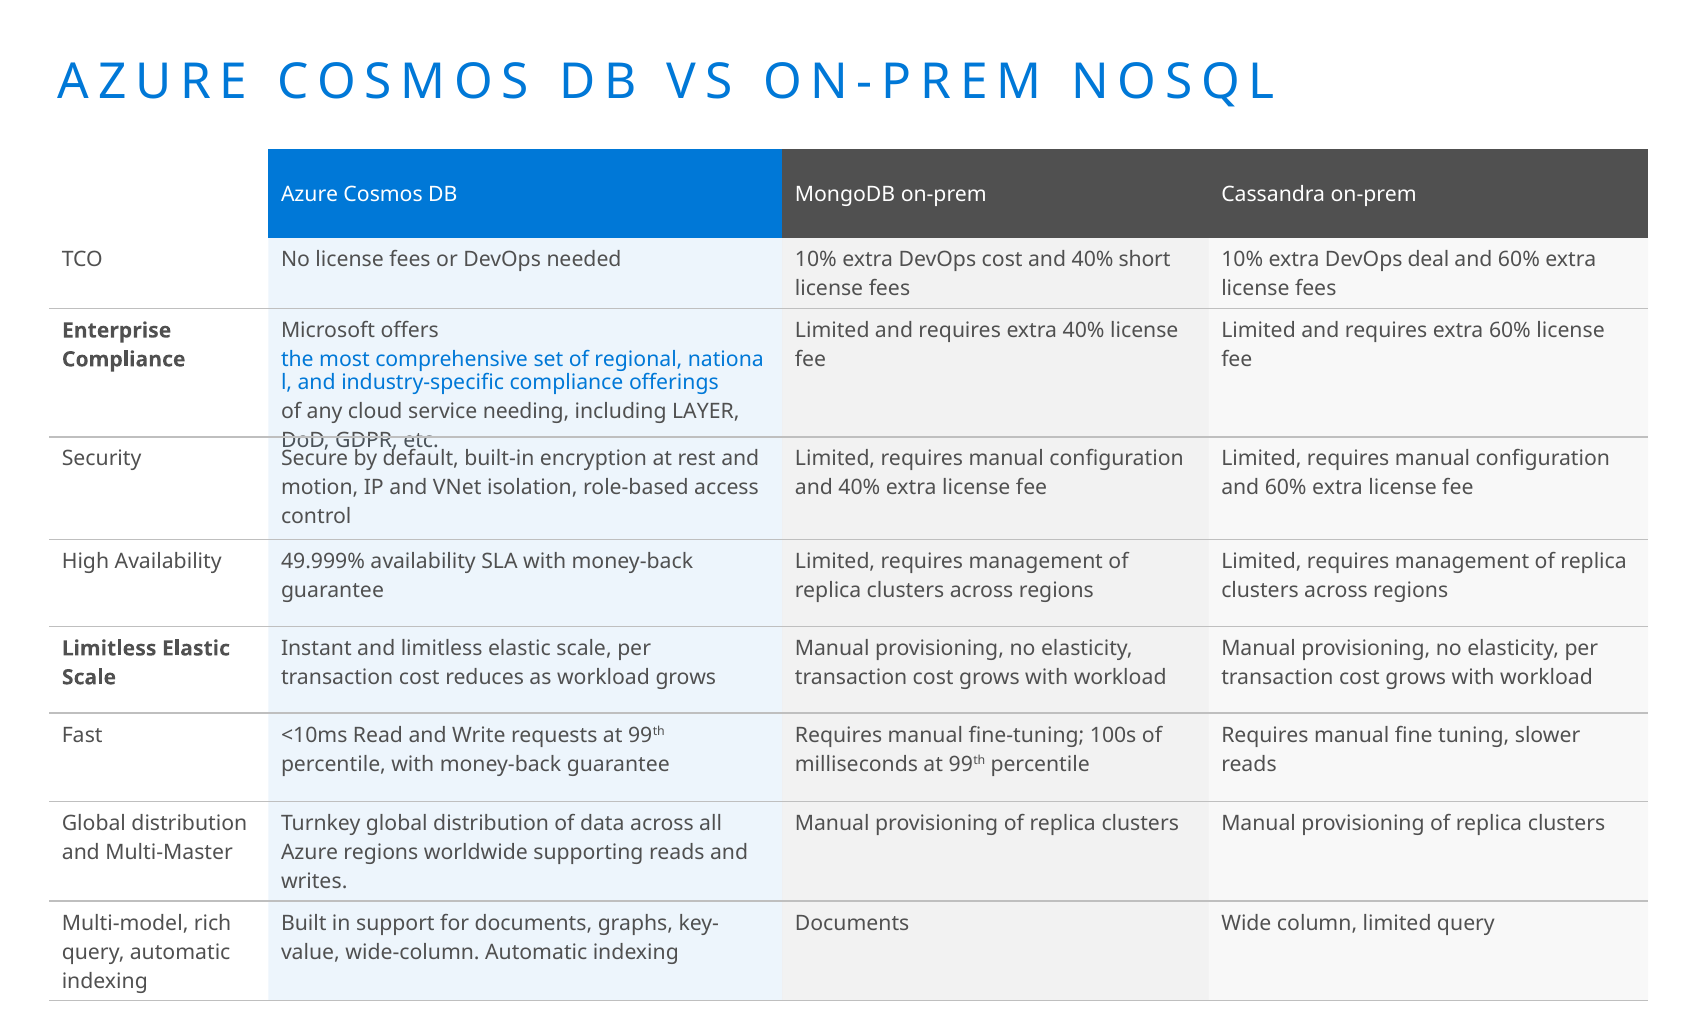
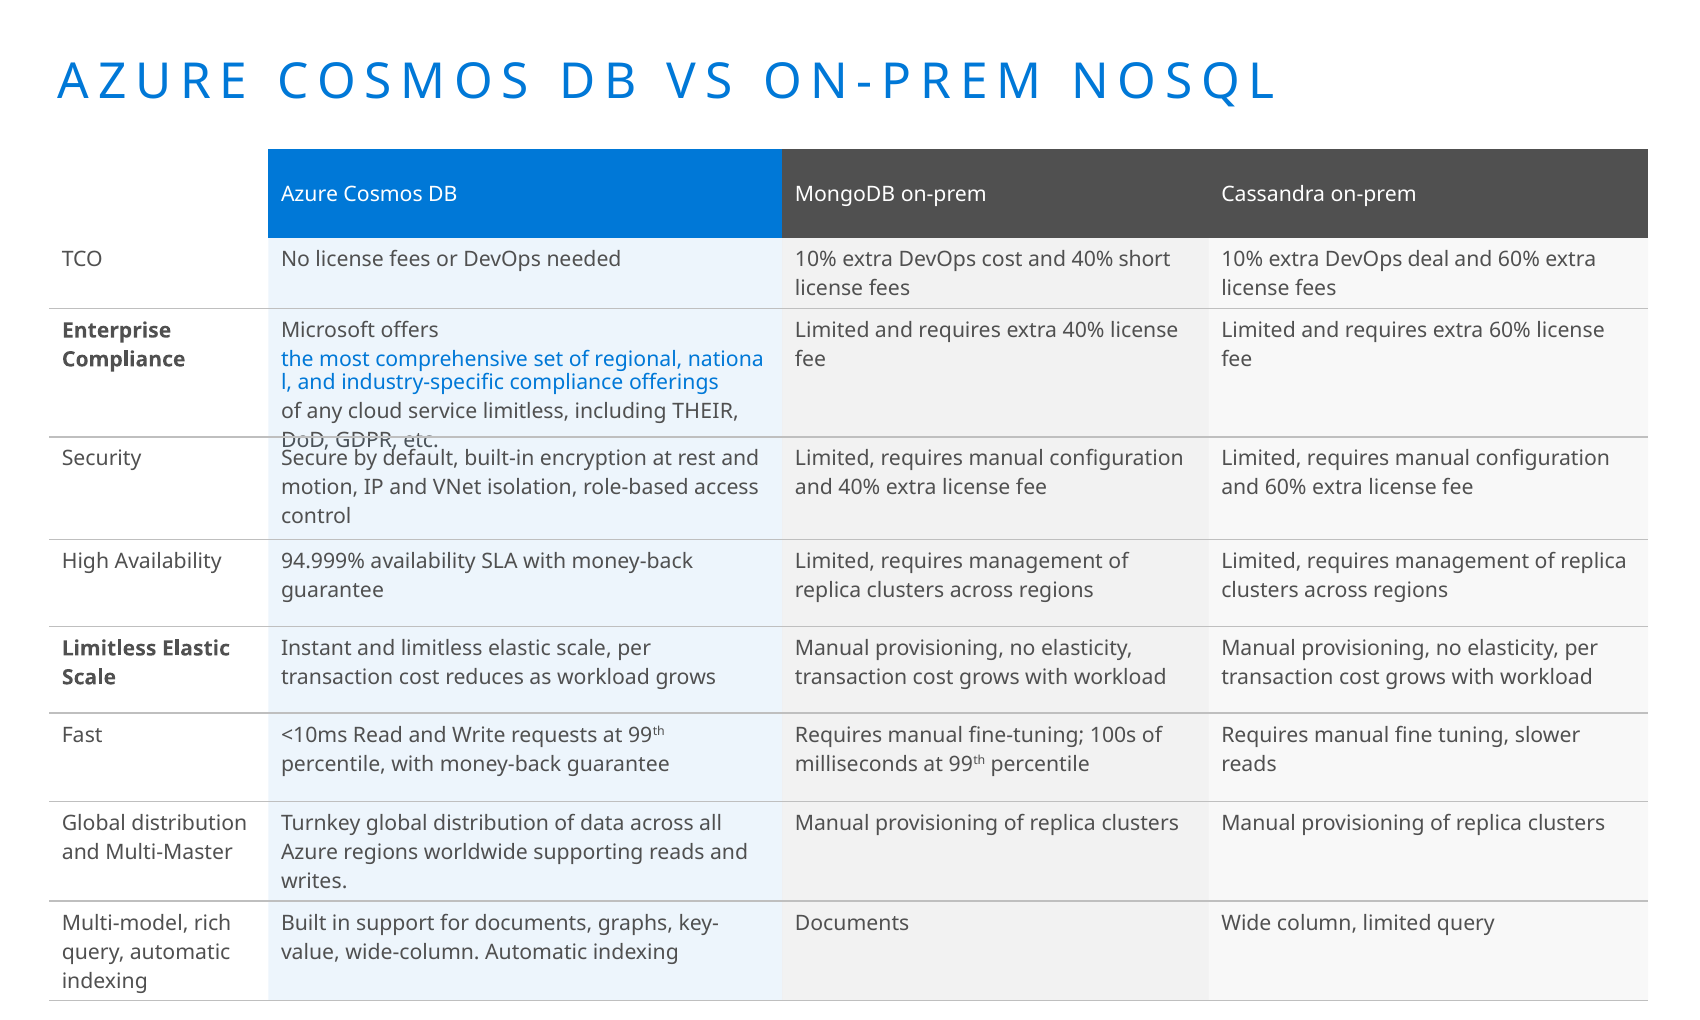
service needing: needing -> limitless (526, 411)
LAYER: LAYER -> THEIR (706, 411)
49.999%: 49.999% -> 94.999% (323, 562)
